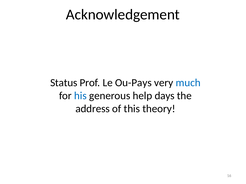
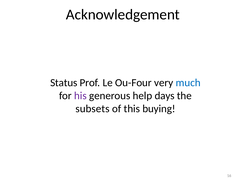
Ou-Pays: Ou-Pays -> Ou-Four (133, 83)
his colour: blue -> purple (80, 96)
address: address -> subsets (93, 109)
theory: theory -> buying (159, 109)
